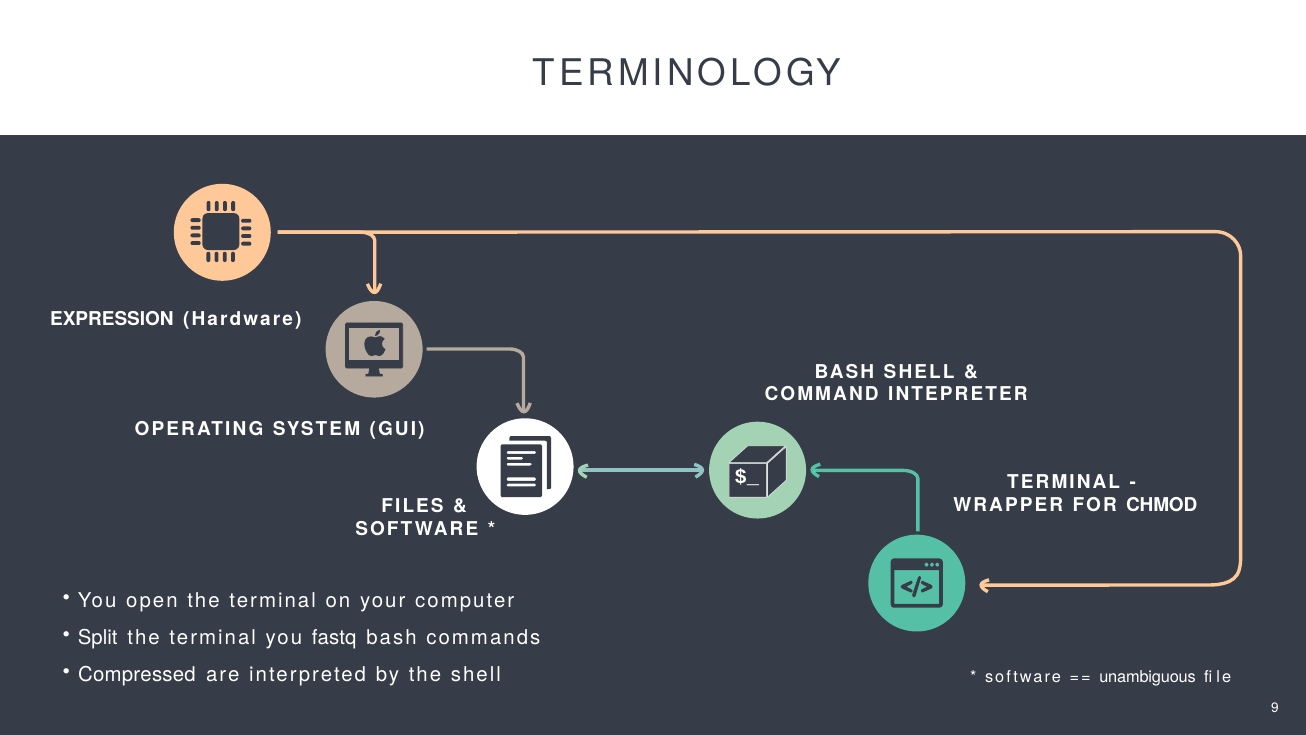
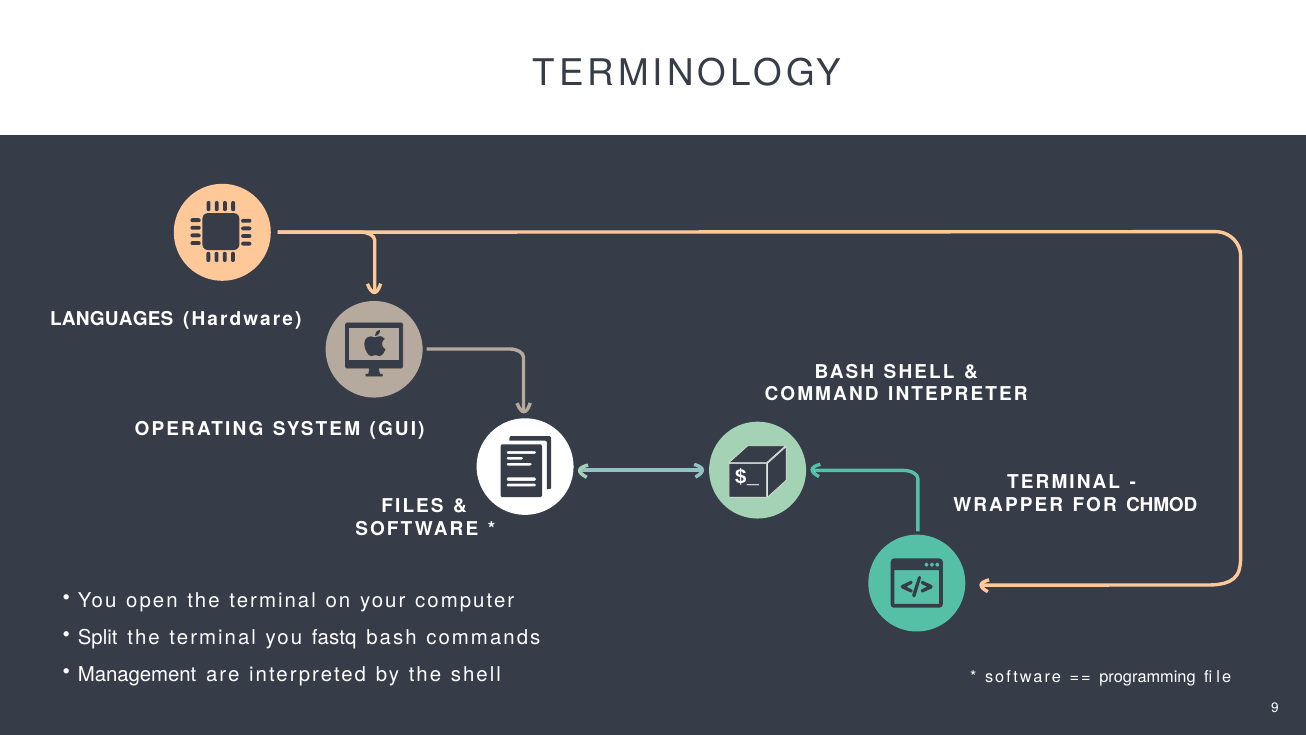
EXPRESSION: EXPRESSION -> LANGUAGES (112, 319)
Compressed: Compressed -> Management (137, 675)
unambiguous: unambiguous -> programming (1147, 677)
